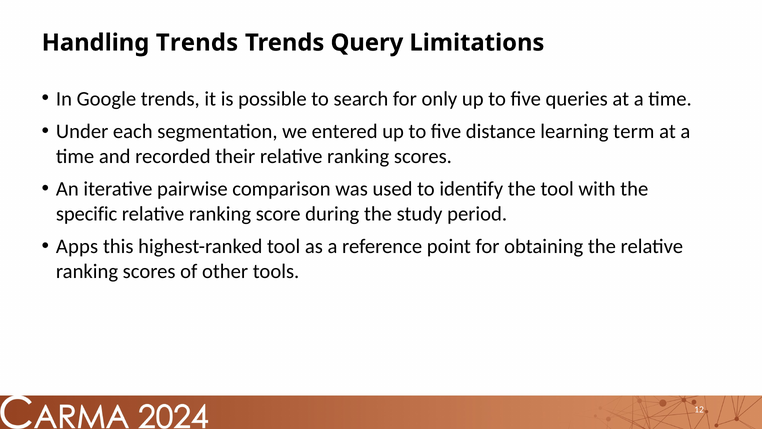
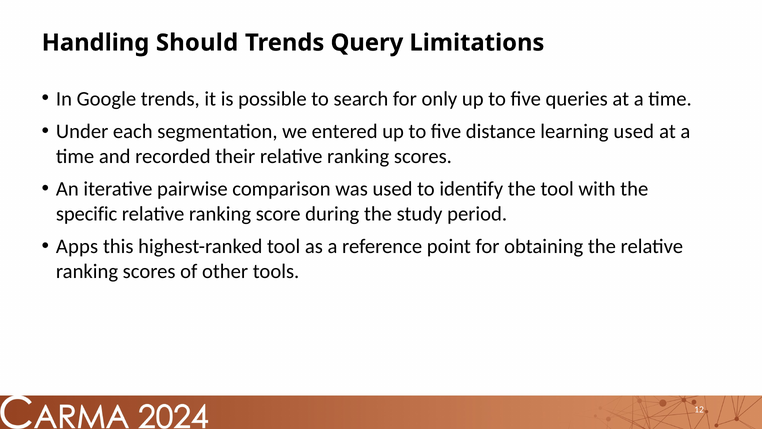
Handling Trends: Trends -> Should (197, 43)
learning term: term -> used (634, 131)
